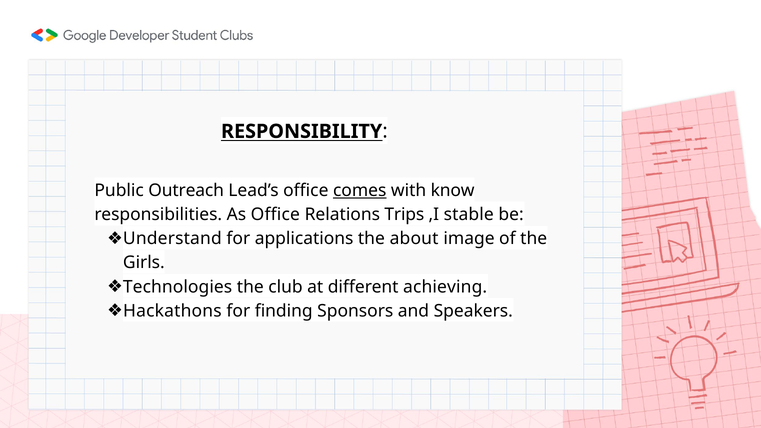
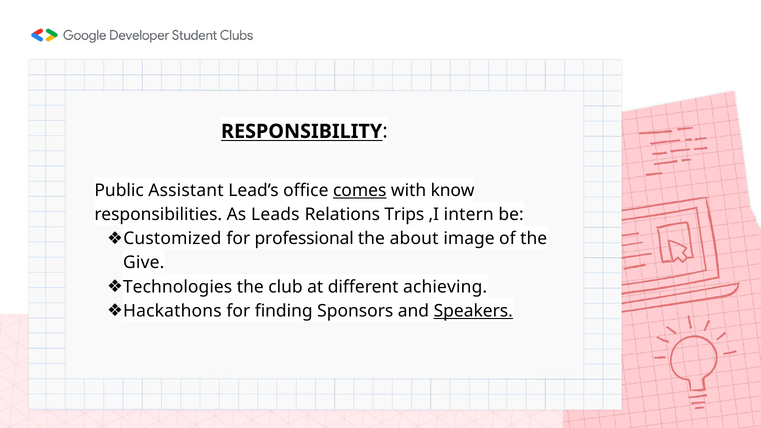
Outreach: Outreach -> Assistant (186, 191)
As Office: Office -> Leads (275, 215)
stable: stable -> intern (469, 215)
Understand: Understand -> Customized (172, 239)
applications: applications -> professional (304, 239)
Girls: Girls -> Give (144, 263)
Speakers underline: none -> present (473, 311)
